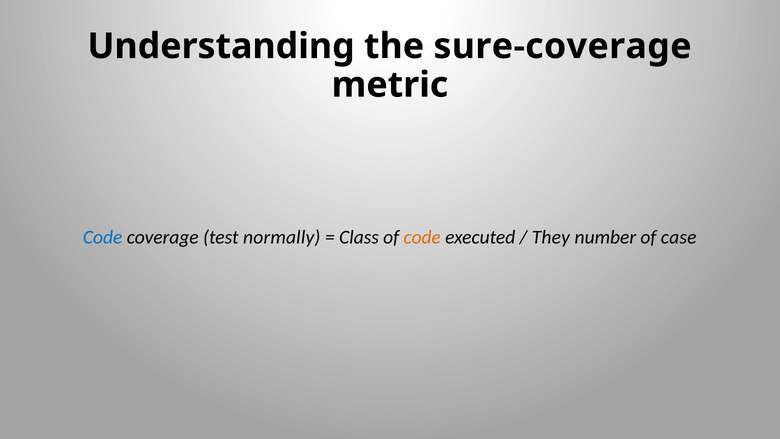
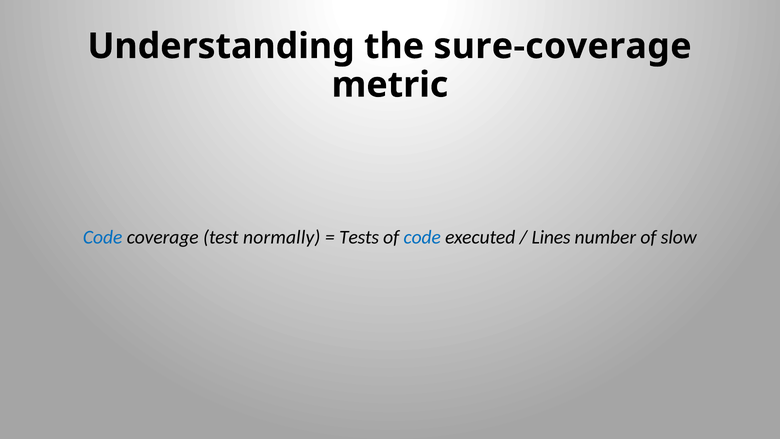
Class: Class -> Tests (359, 237)
code colour: orange -> blue (422, 237)
They: They -> Lines (551, 237)
case: case -> slow (679, 237)
